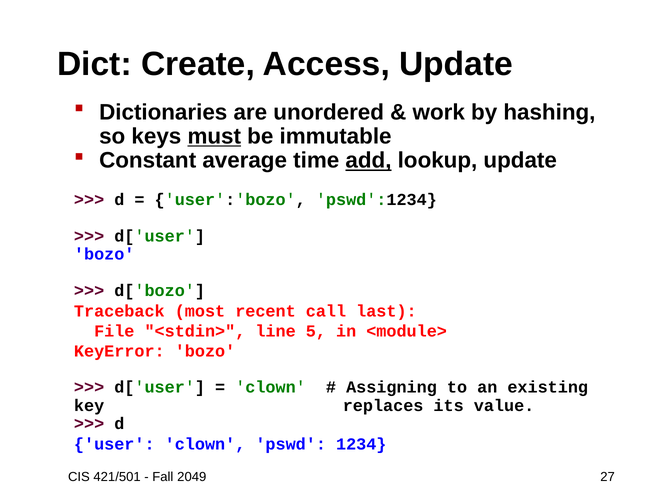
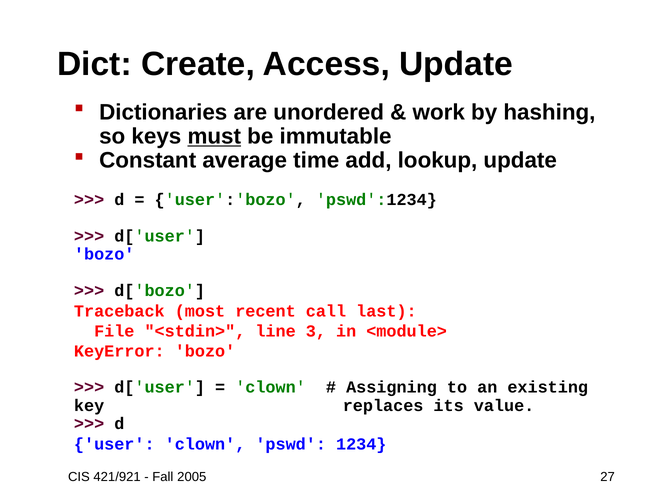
add underline: present -> none (368, 161)
5: 5 -> 3 (316, 331)
421/501: 421/501 -> 421/921 (117, 477)
2049: 2049 -> 2005 (192, 477)
